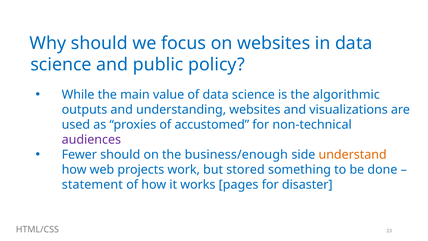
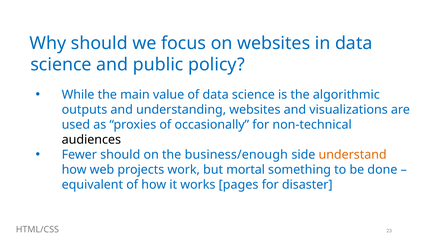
accustomed: accustomed -> occasionally (212, 125)
audiences colour: purple -> black (91, 140)
stored: stored -> mortal (246, 170)
statement: statement -> equivalent (92, 185)
